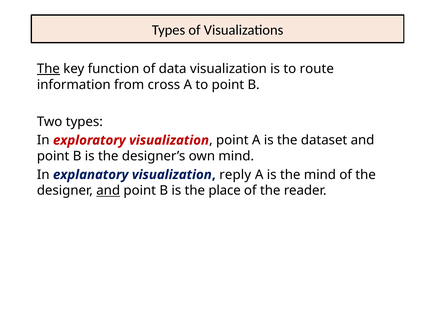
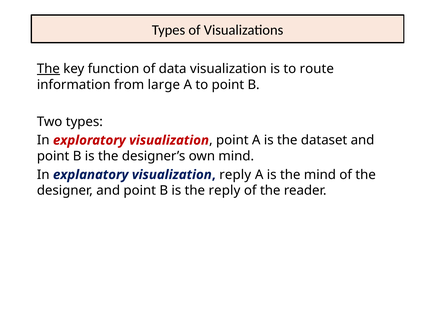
cross: cross -> large (164, 85)
and underline: present -> none (108, 191)
the place: place -> reply (224, 191)
